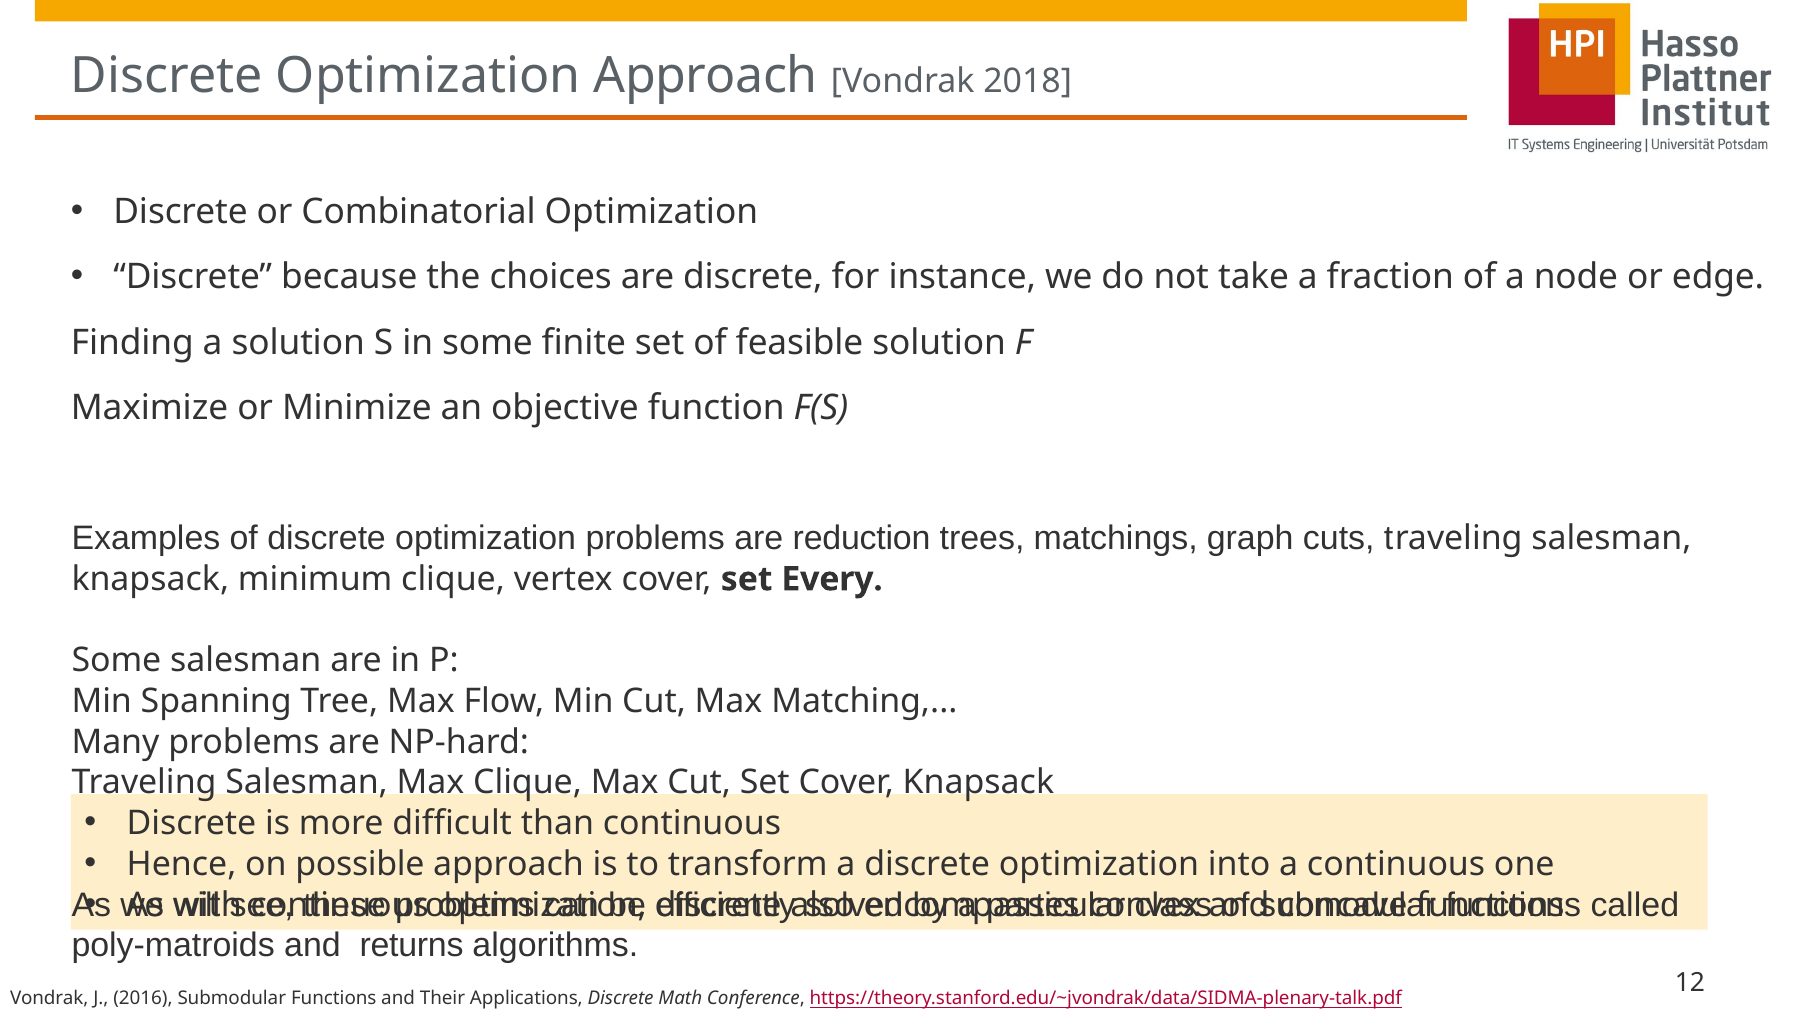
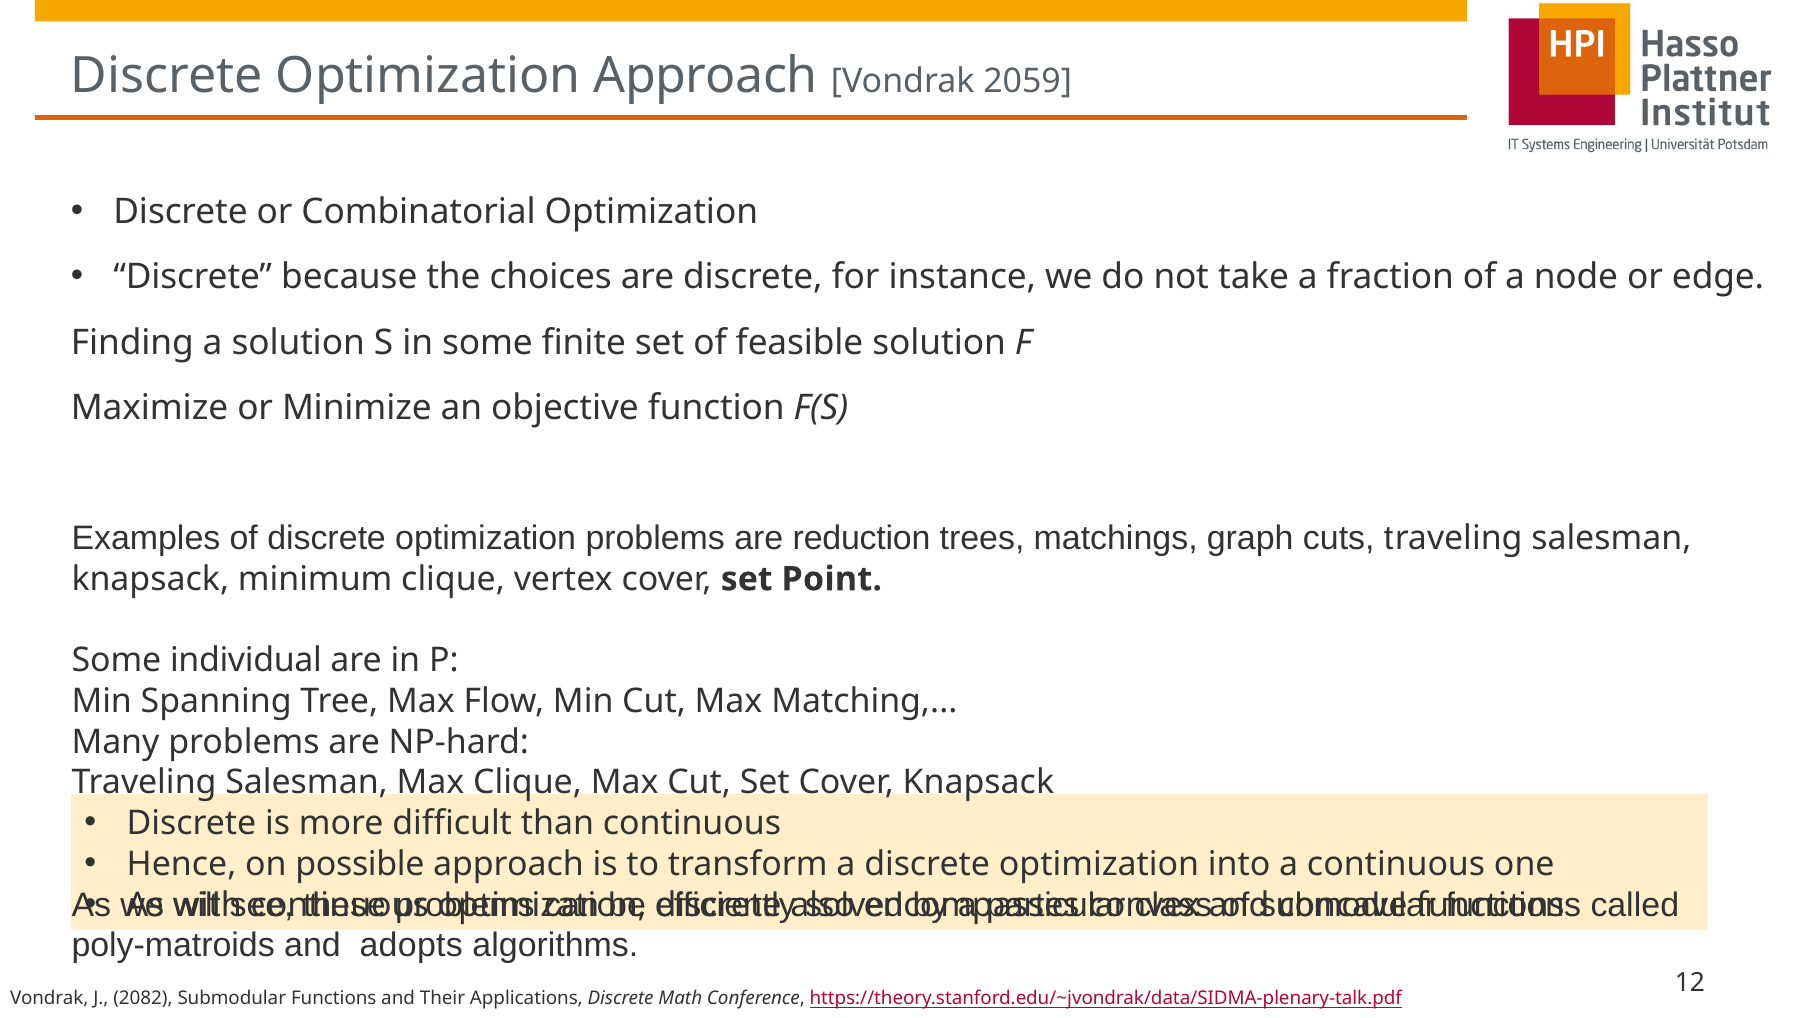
2018: 2018 -> 2059 (1028, 82)
Every: Every -> Point (832, 579)
Some salesman: salesman -> individual (246, 660)
returns: returns -> adopts (411, 945)
2016: 2016 -> 2082 (143, 998)
